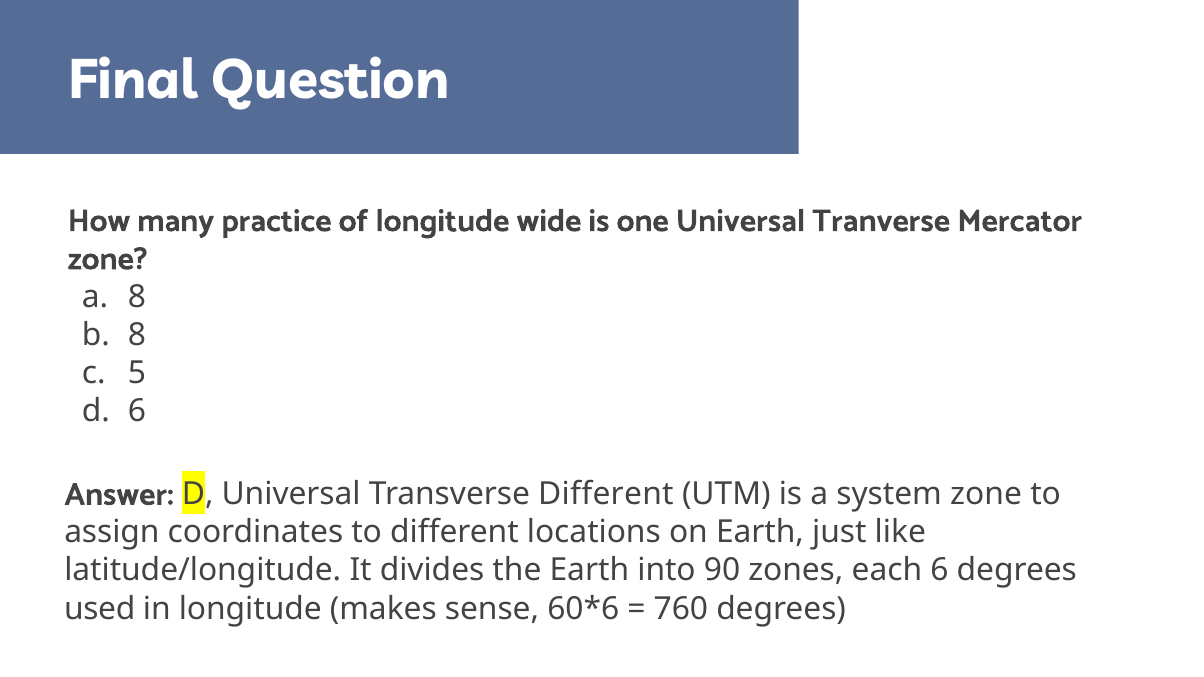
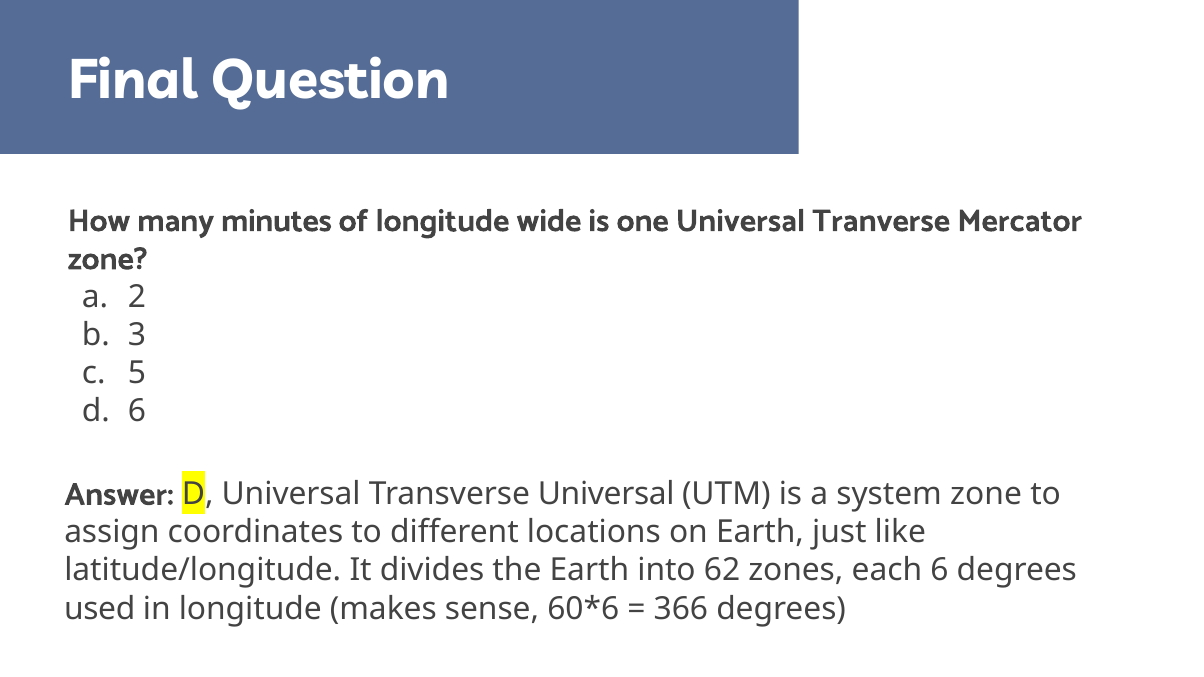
practice: practice -> minutes (277, 221)
a 8: 8 -> 2 (137, 297)
8: 8 -> 3 (137, 335)
Transverse Different: Different -> Universal (606, 494)
90: 90 -> 62 (722, 571)
760: 760 -> 366 (681, 609)
